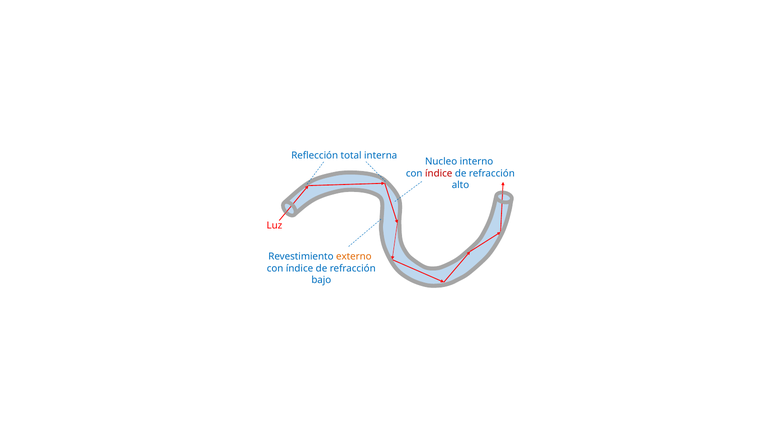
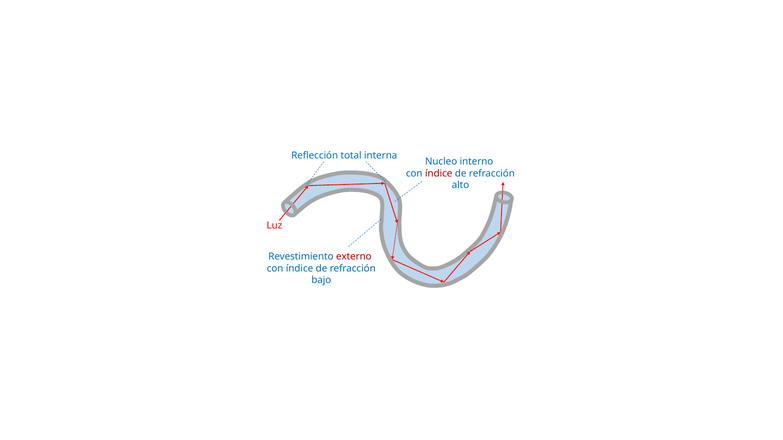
externo colour: orange -> red (354, 257)
